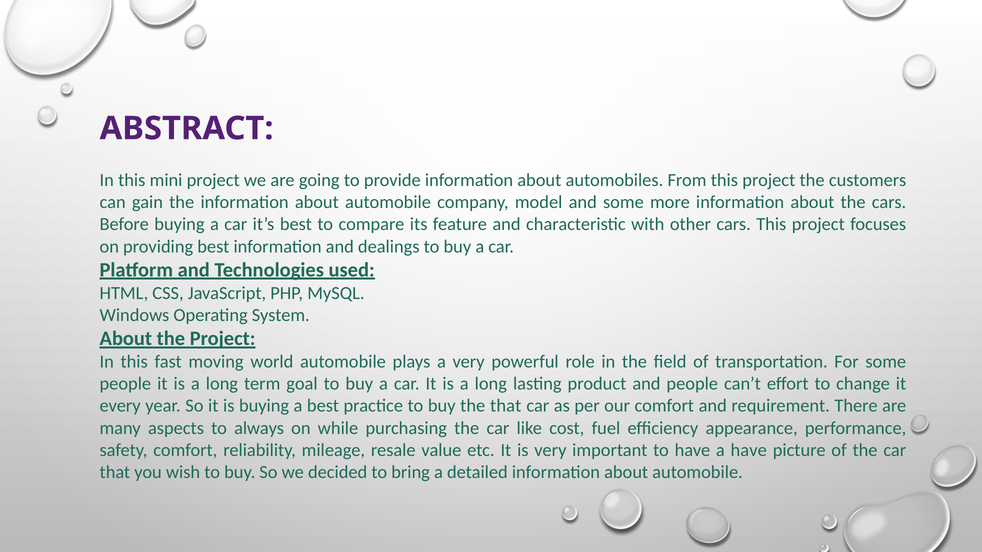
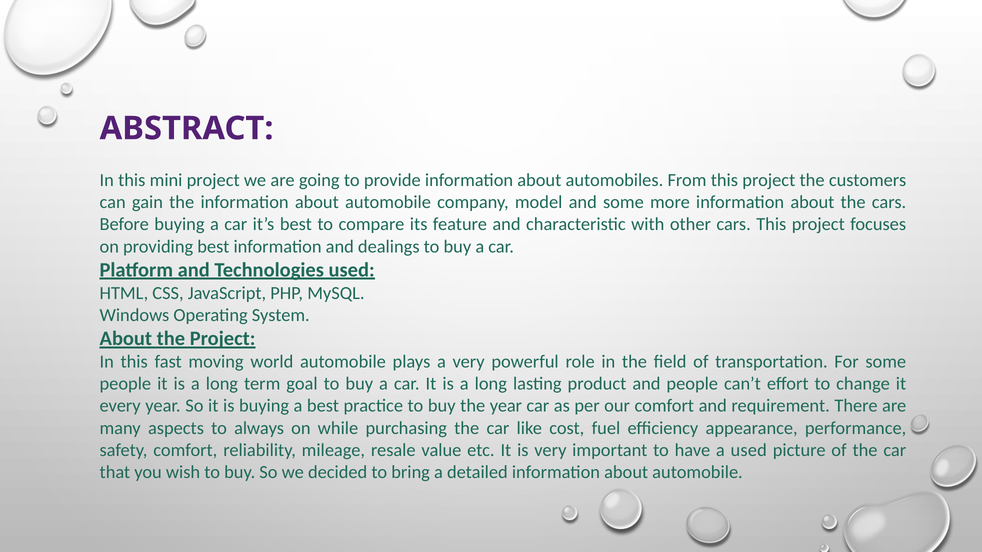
the that: that -> year (506, 406)
a have: have -> used (749, 450)
